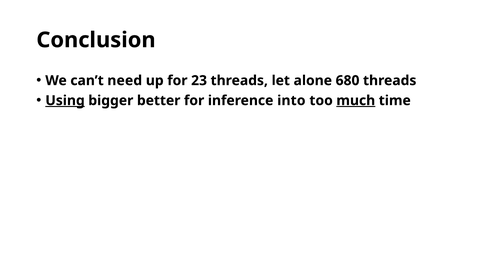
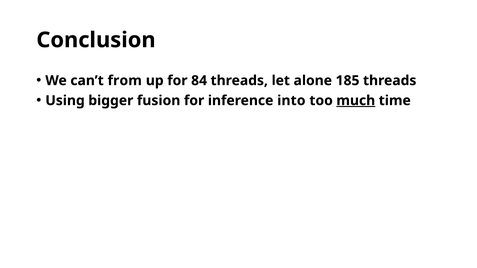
need: need -> from (125, 81)
23: 23 -> 84 (199, 81)
680: 680 -> 185 (348, 81)
Using underline: present -> none (65, 101)
better: better -> fusion (159, 101)
